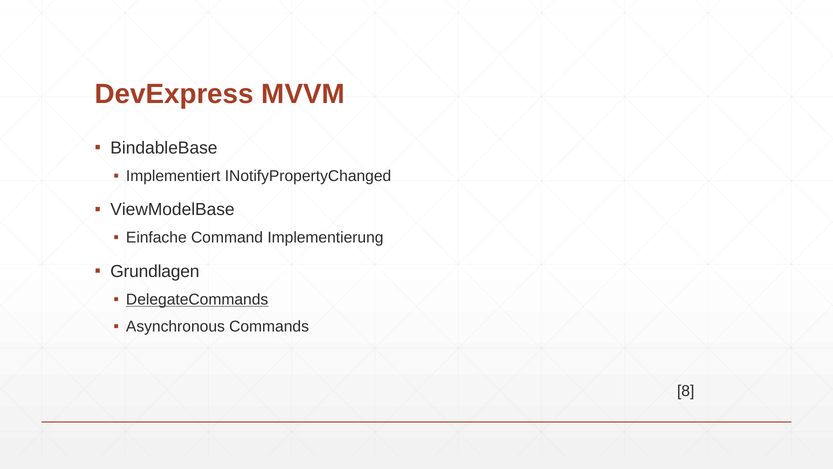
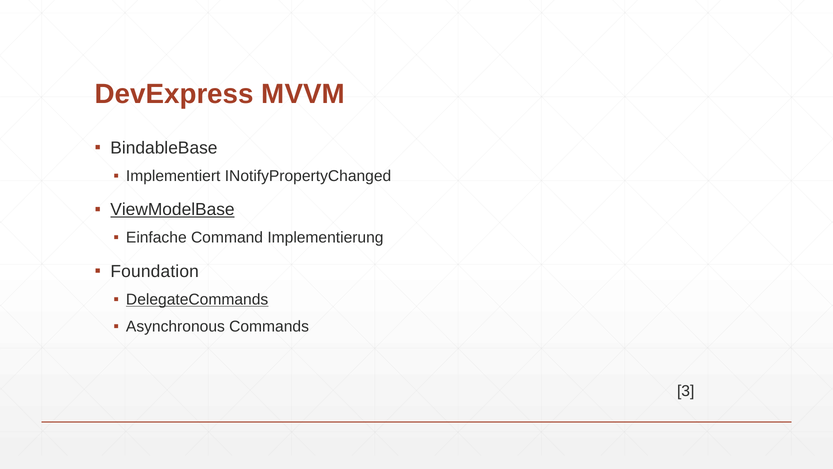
ViewModelBase underline: none -> present (172, 209)
Grundlagen: Grundlagen -> Foundation (155, 271)
8: 8 -> 3 (686, 391)
